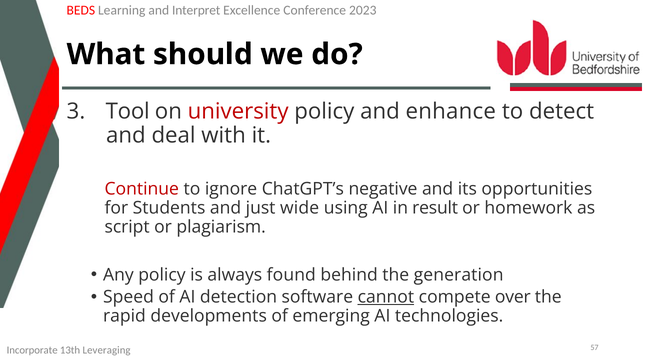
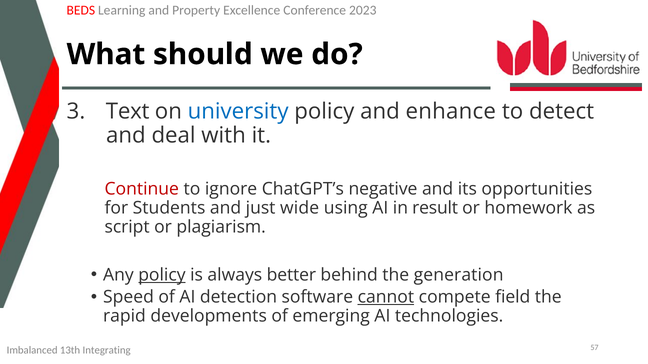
Interpret: Interpret -> Property (196, 10)
Tool: Tool -> Text (128, 111)
university colour: red -> blue (238, 111)
policy underline: none -> present (162, 275)
found: found -> better (291, 275)
over: over -> field (513, 298)
Incorporate: Incorporate -> Imbalanced (32, 351)
Leveraging: Leveraging -> Integrating (107, 351)
